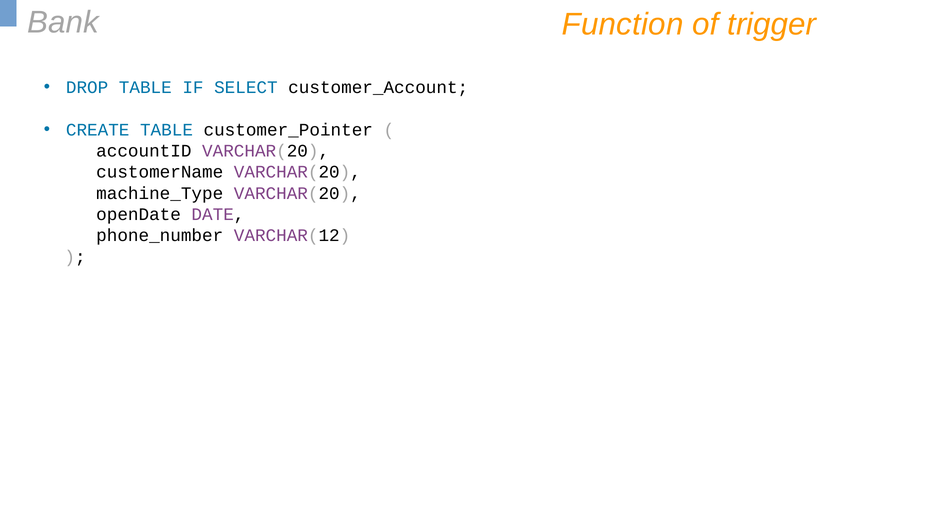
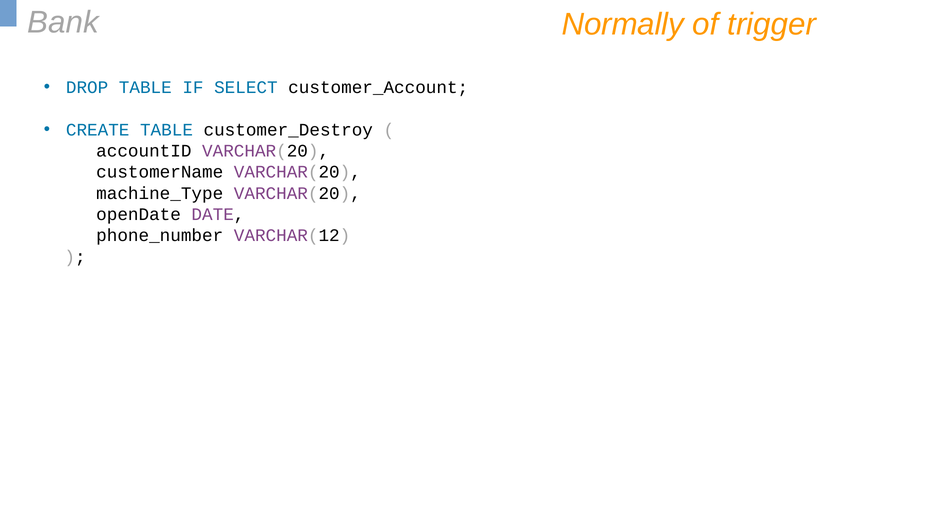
Function: Function -> Normally (623, 24)
customer_Pointer: customer_Pointer -> customer_Destroy (288, 130)
